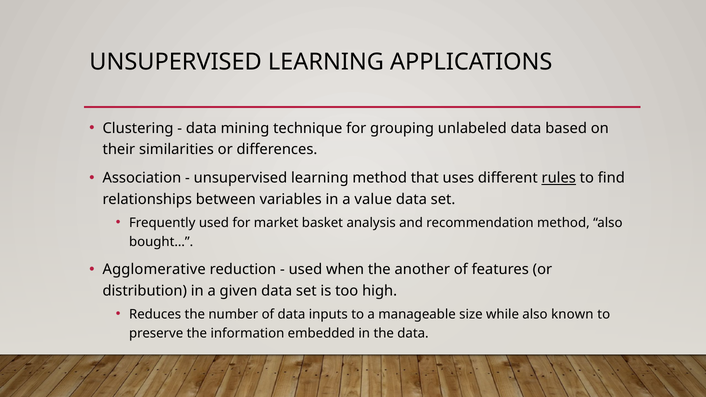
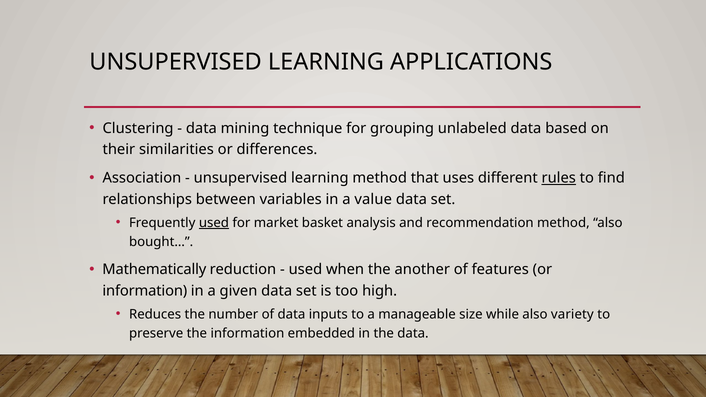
used underline: none -> present (214, 223)
Agglomerative: Agglomerative -> Mathematically (154, 270)
distribution: distribution -> information (145, 291)
known: known -> variety (572, 314)
